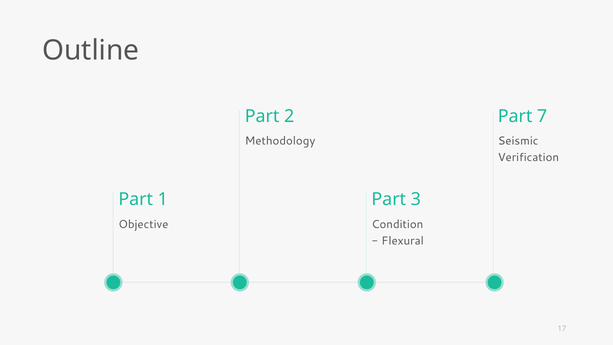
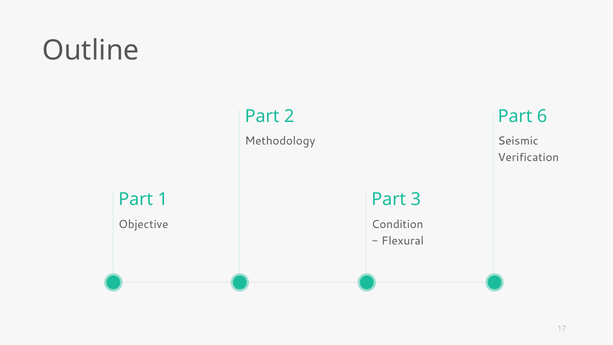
7: 7 -> 6 (542, 116)
